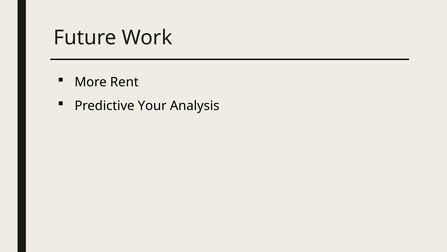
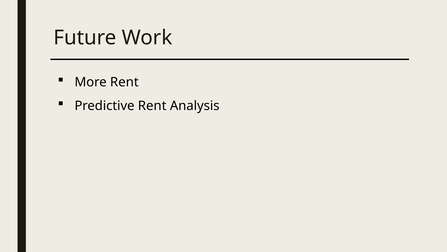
Predictive Your: Your -> Rent (152, 106)
